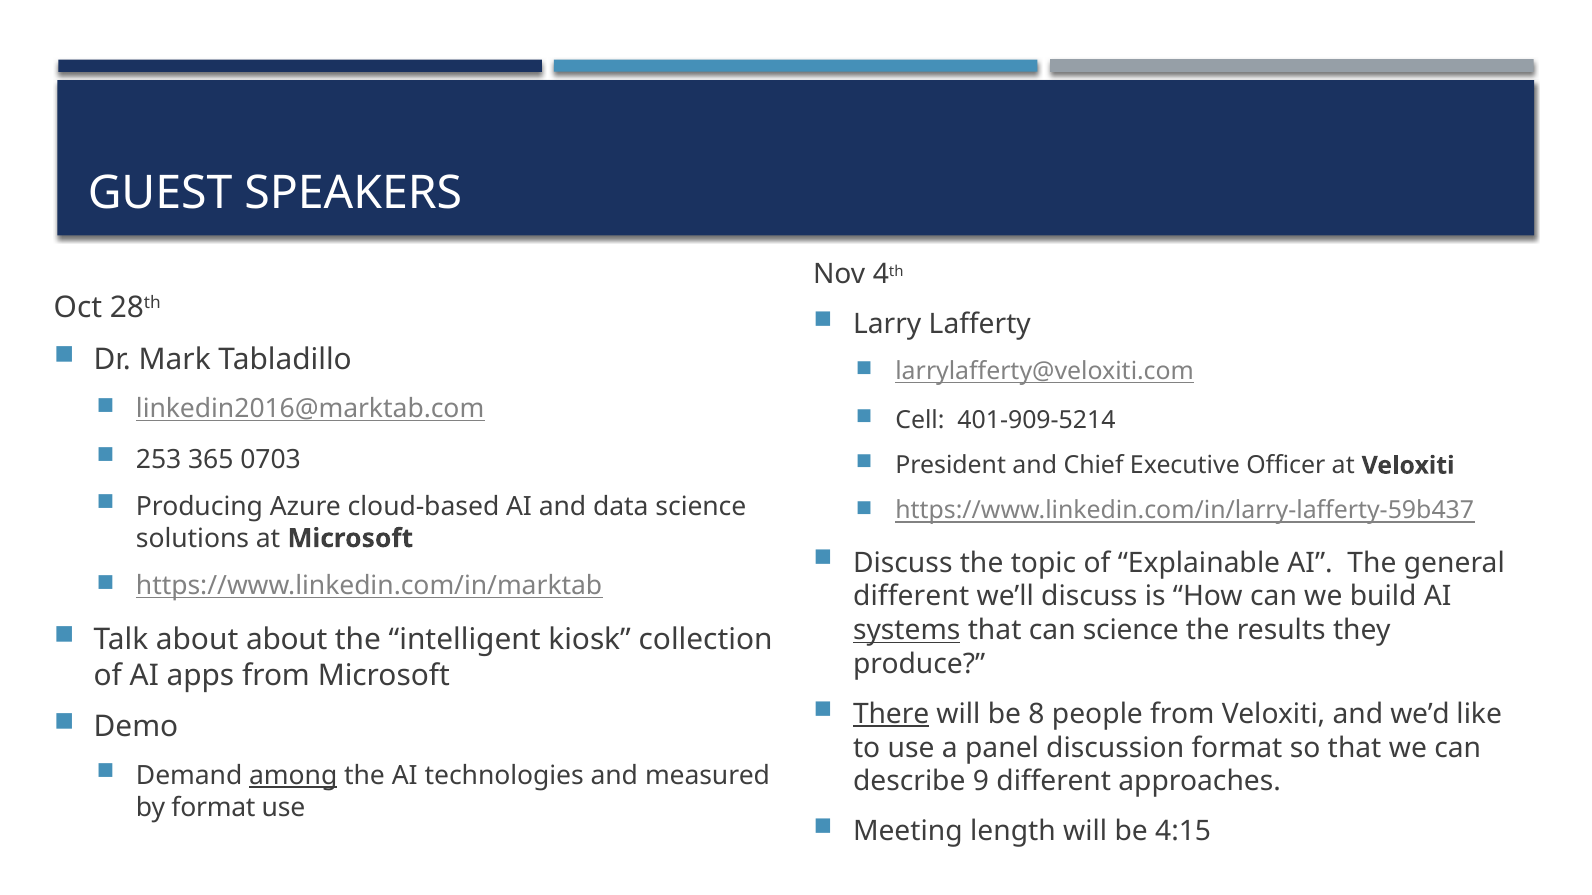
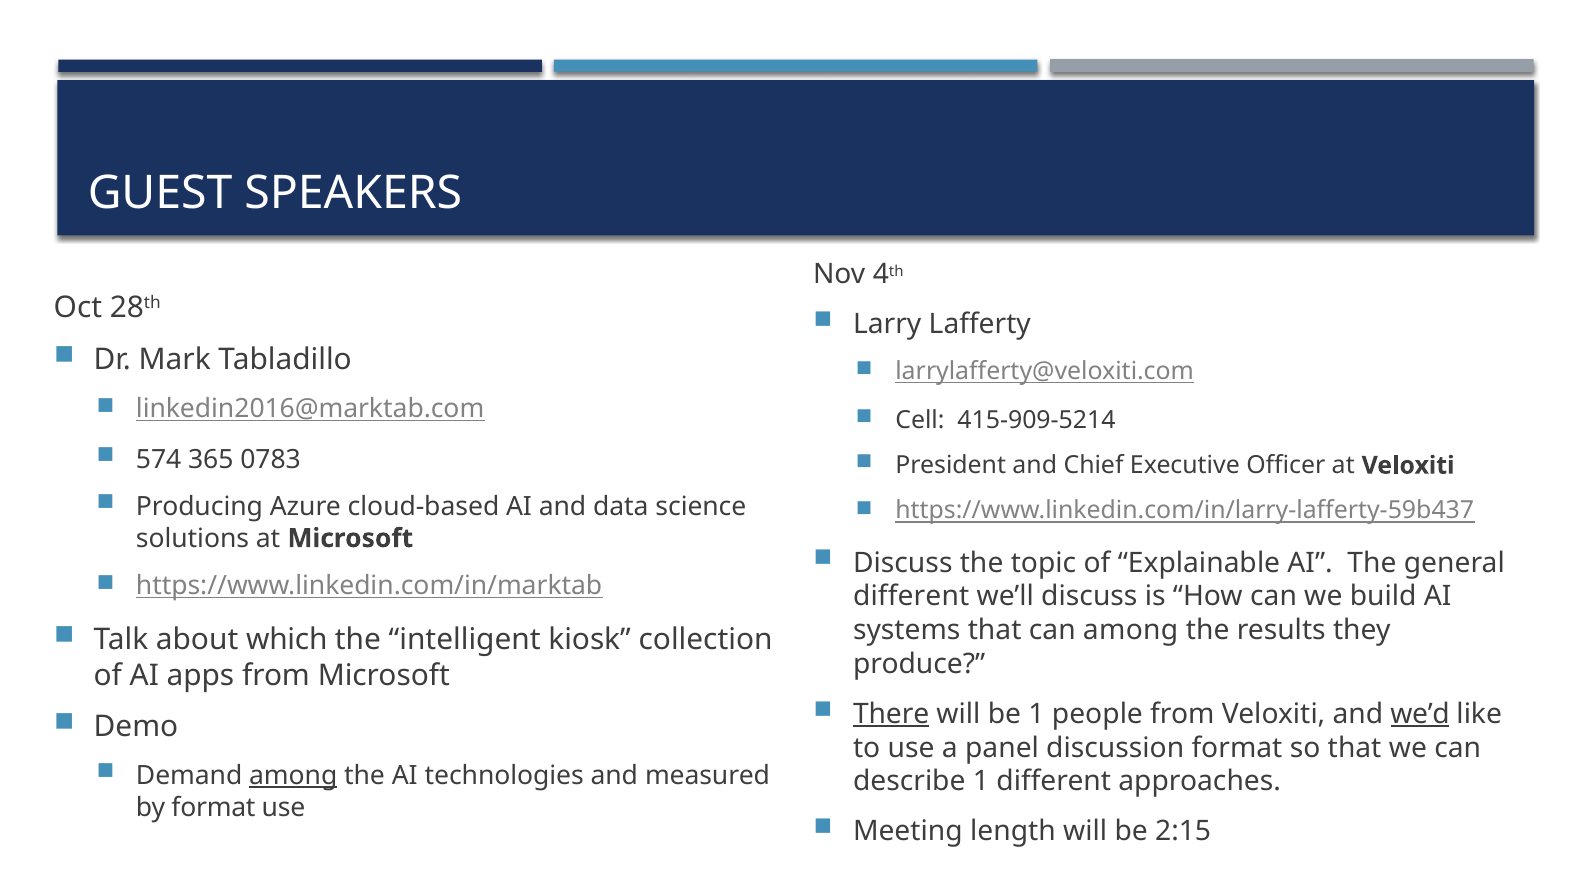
401-909-5214: 401-909-5214 -> 415-909-5214 (1036, 421)
253: 253 -> 574 (159, 460)
0703: 0703 -> 0783 (271, 460)
systems underline: present -> none (907, 631)
can science: science -> among (1131, 631)
about about: about -> which (287, 640)
be 8: 8 -> 1 (1037, 714)
we’d underline: none -> present (1420, 714)
describe 9: 9 -> 1 (981, 782)
4:15: 4:15 -> 2:15 (1183, 832)
